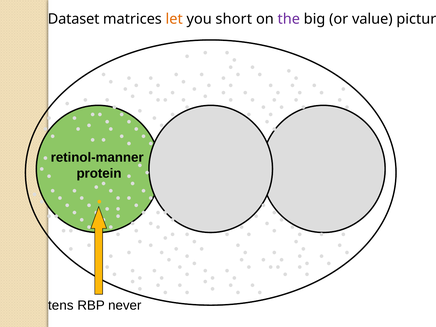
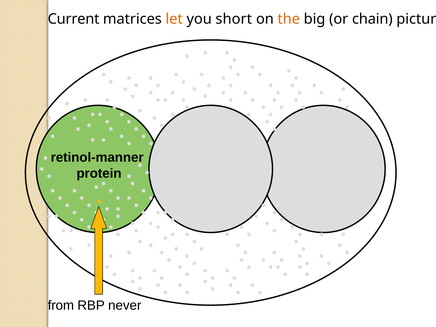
Dataset: Dataset -> Current (74, 19)
the colour: purple -> orange (289, 19)
value: value -> chain (372, 19)
tens: tens -> from (61, 305)
